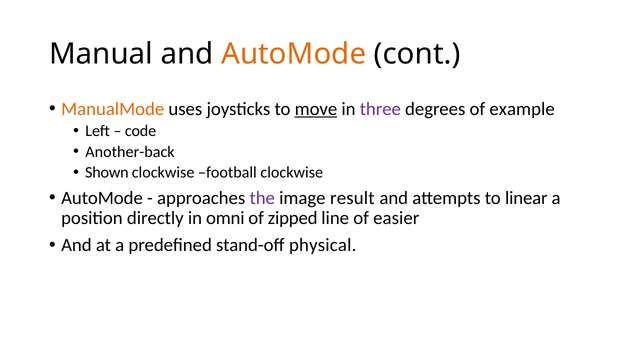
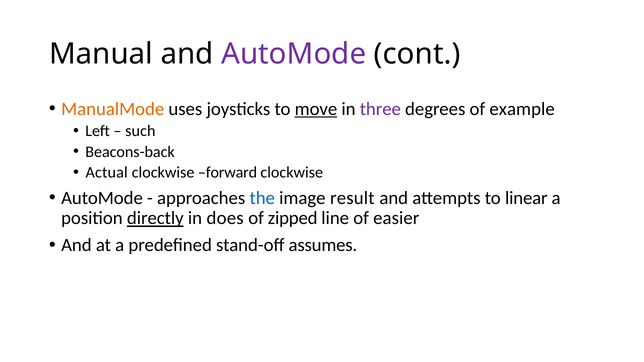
AutoMode colour: orange -> purple (294, 54)
code: code -> such (140, 131)
Another-back: Another-back -> Beacons-back (130, 152)
Shown: Shown -> Actual (107, 173)
football: football -> forward (228, 173)
the colour: purple -> blue (262, 198)
directly underline: none -> present (155, 218)
omni: omni -> does (225, 218)
physical: physical -> assumes (323, 245)
